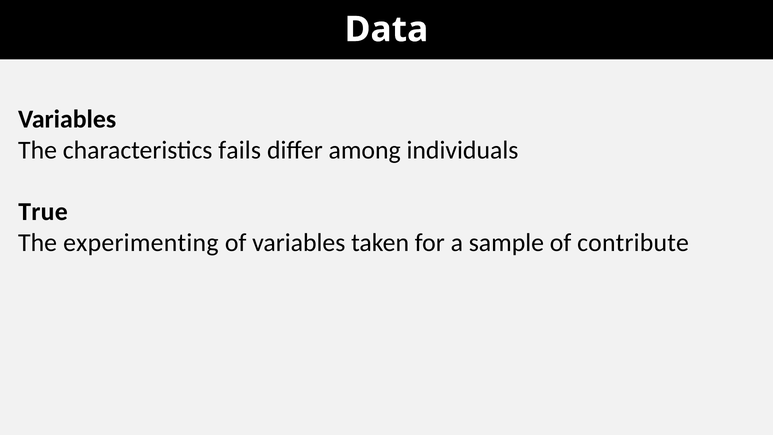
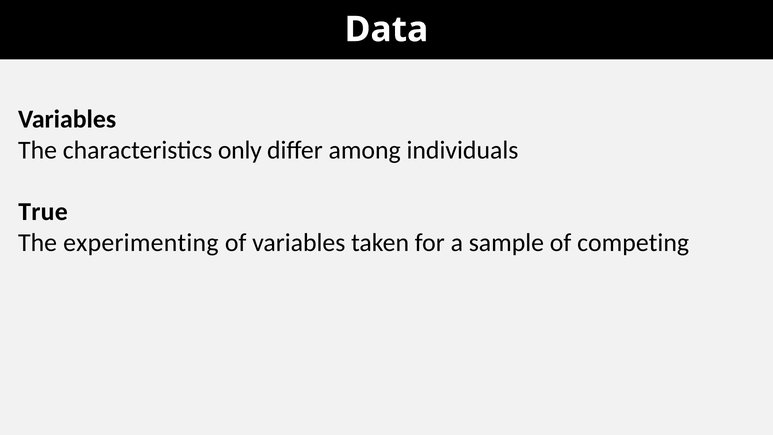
fails: fails -> only (240, 150)
contribute: contribute -> competing (633, 243)
